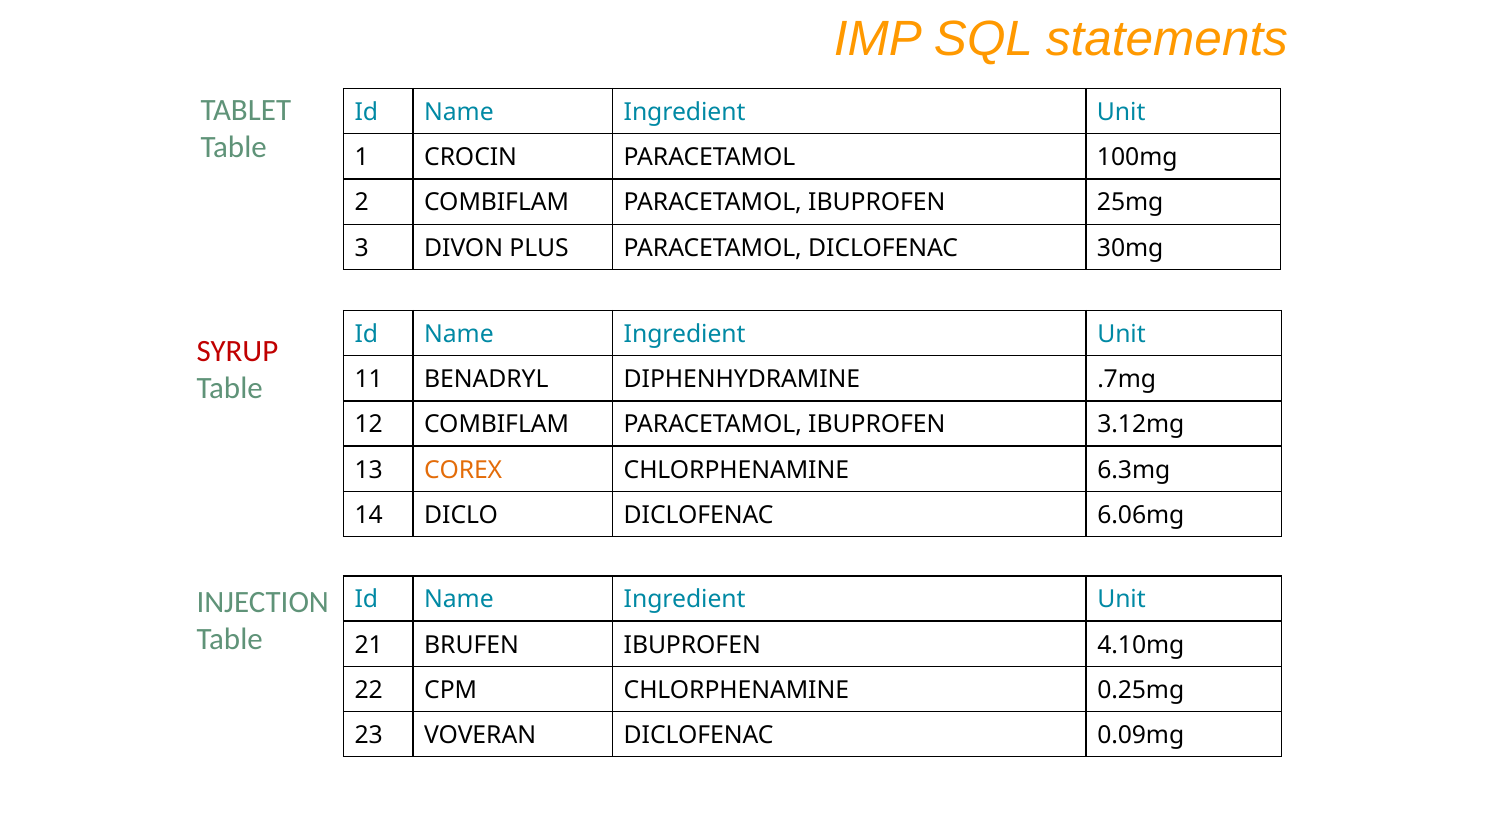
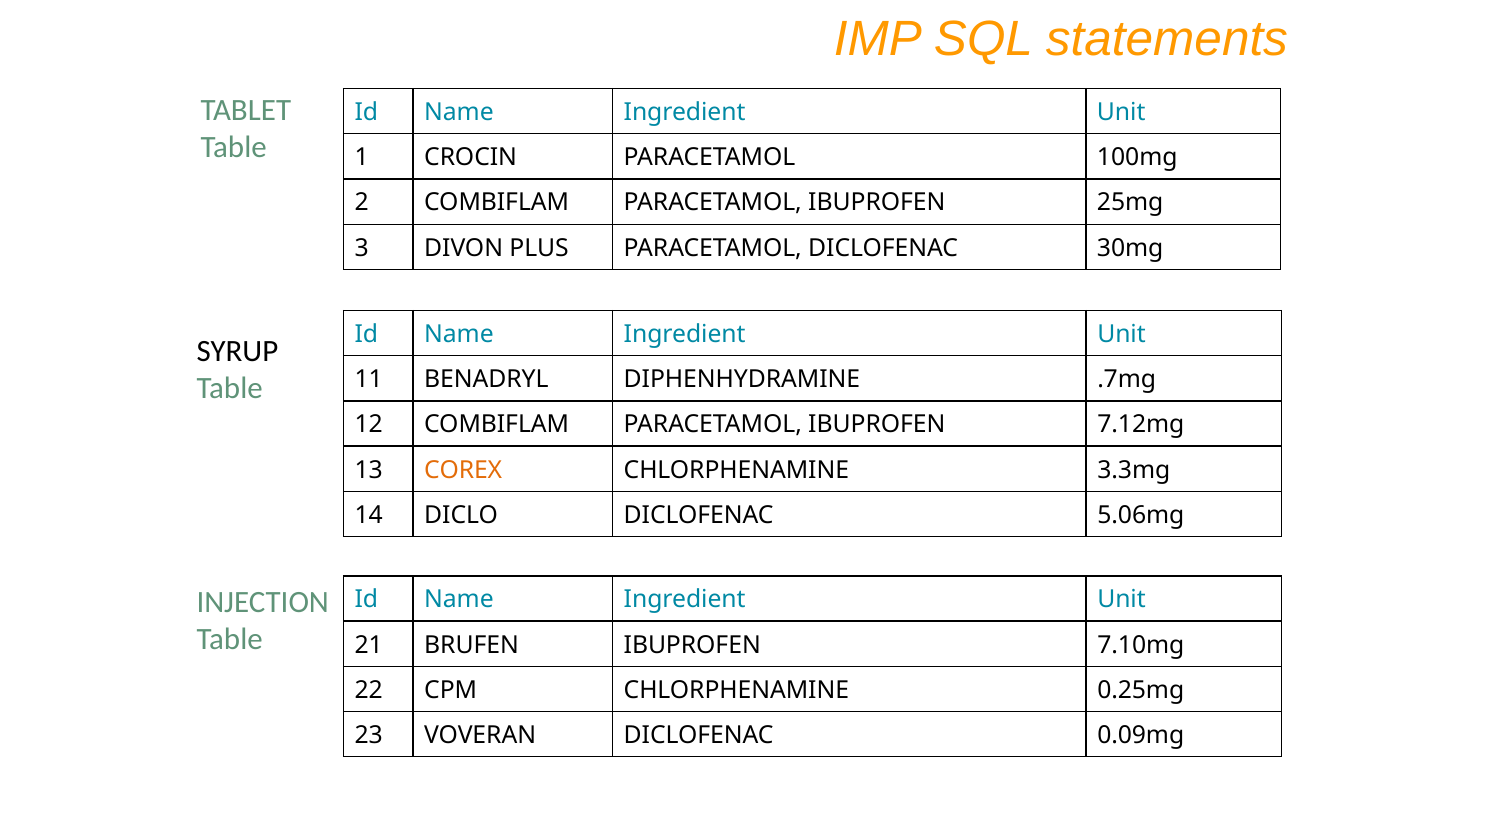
SYRUP colour: red -> black (237, 351)
3.12mg: 3.12mg -> 7.12mg (1141, 424)
6.3mg: 6.3mg -> 3.3mg (1134, 470)
6.06mg: 6.06mg -> 5.06mg (1141, 515)
4.10mg: 4.10mg -> 7.10mg (1141, 644)
